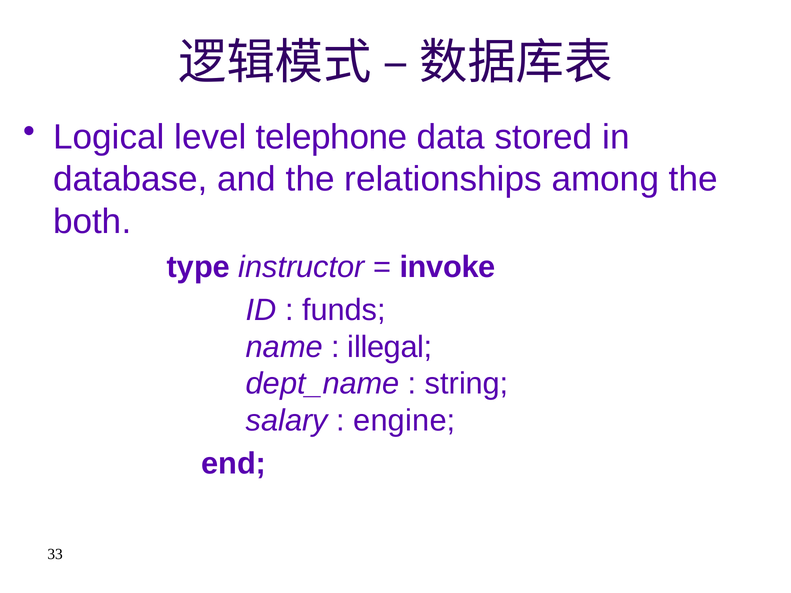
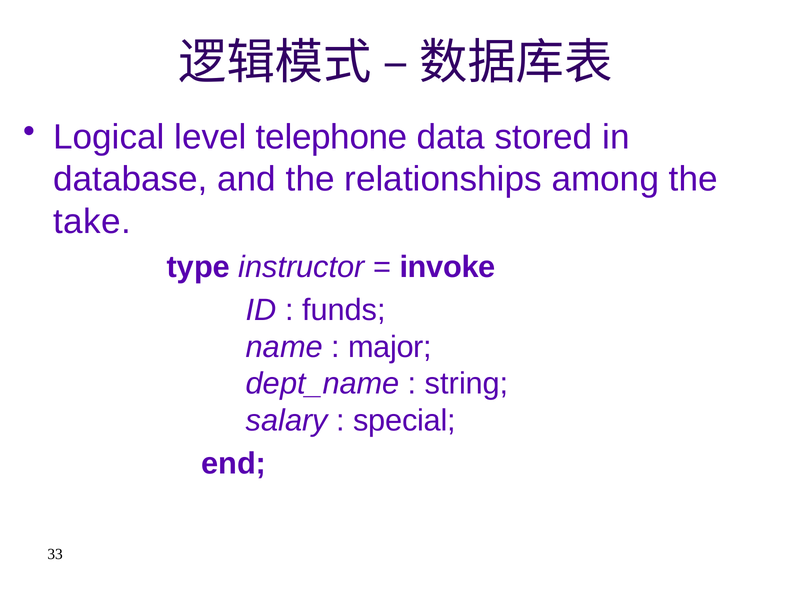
both: both -> take (92, 222)
illegal: illegal -> major (390, 347)
engine: engine -> special (405, 421)
